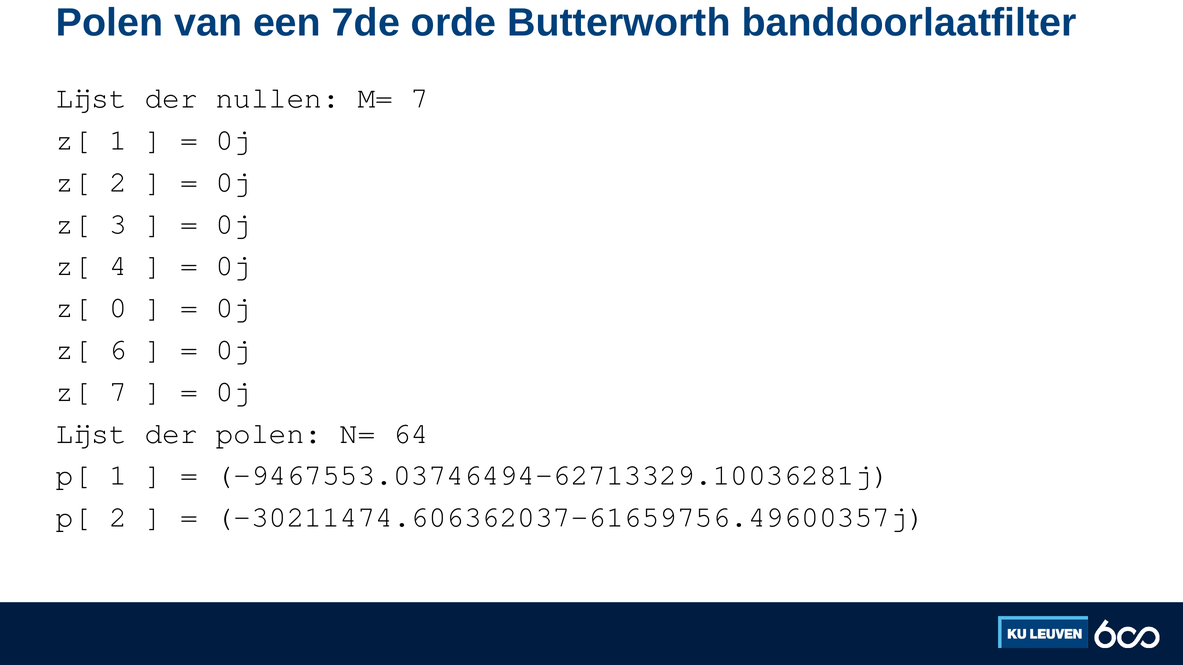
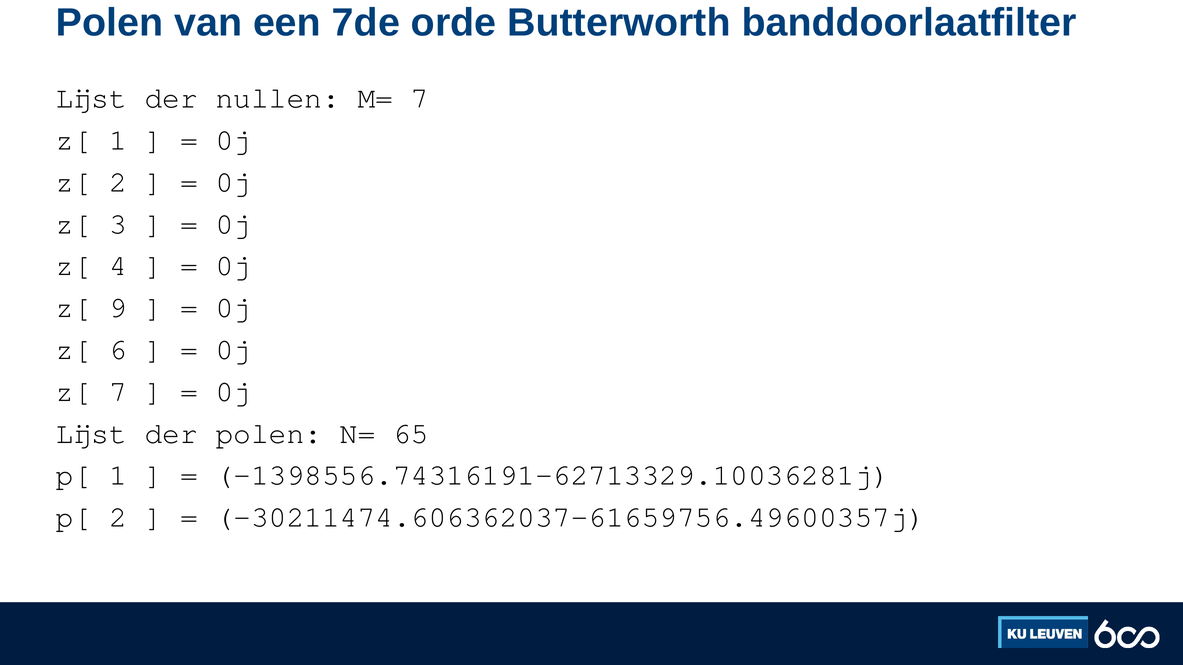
0: 0 -> 9 (118, 308)
64: 64 -> 65 (411, 434)
-9467553.03746494-62713329.10036281j: -9467553.03746494-62713329.10036281j -> -1398556.74316191-62713329.10036281j (553, 475)
